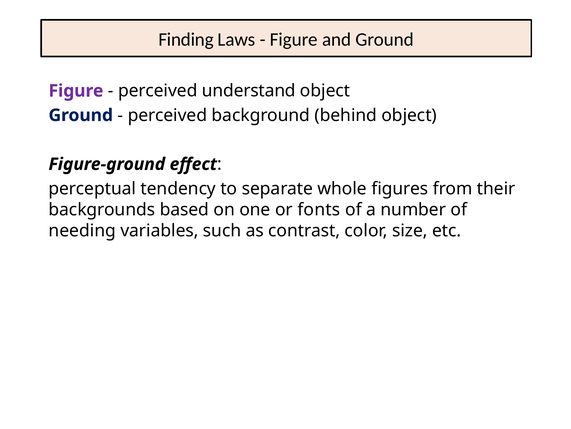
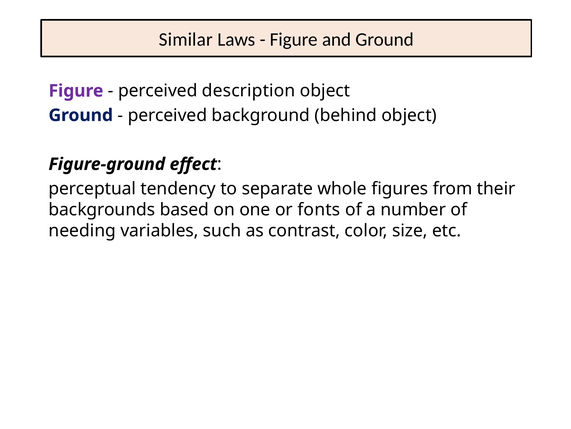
Finding: Finding -> Similar (186, 39)
understand: understand -> description (249, 91)
